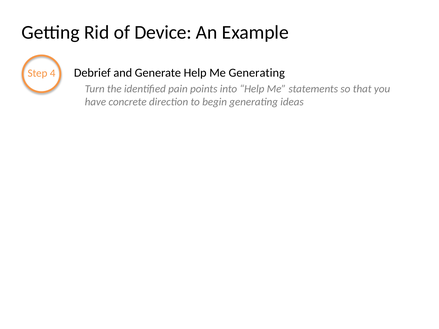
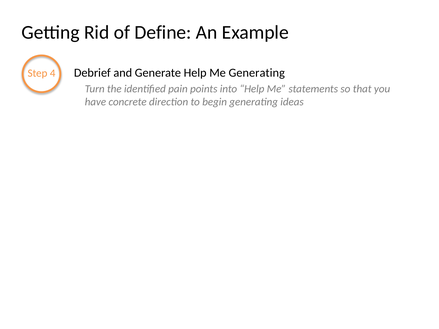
Device: Device -> Define (163, 33)
